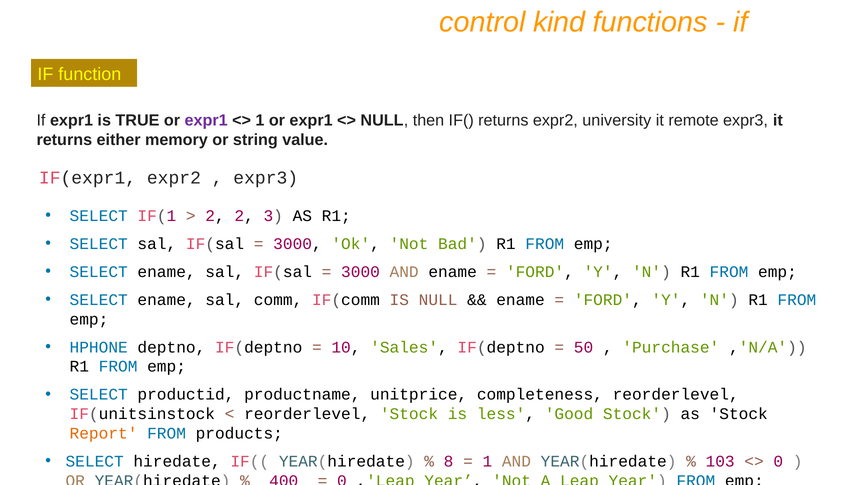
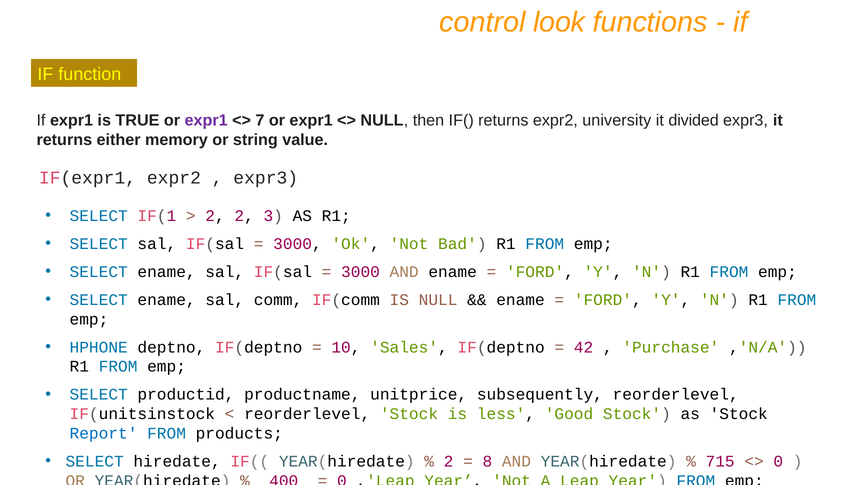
kind: kind -> look (559, 22)
1: 1 -> 7 (260, 120)
remote: remote -> divided (694, 120)
50: 50 -> 42 (584, 347)
completeness: completeness -> subsequently (540, 394)
Report colour: orange -> blue (104, 433)
8: 8 -> 2 (449, 461)
1: 1 -> 8 (487, 461)
103: 103 -> 715 (720, 461)
